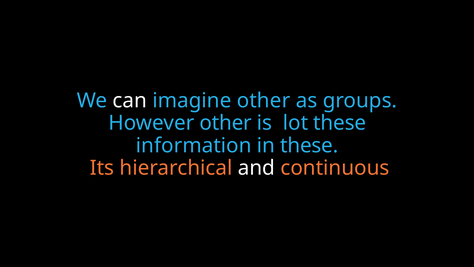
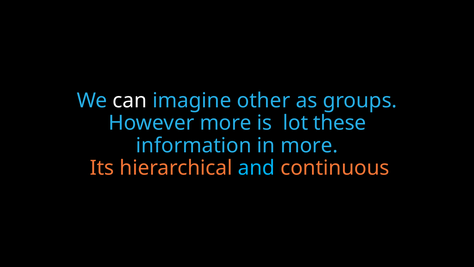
However other: other -> more (226, 123)
in these: these -> more (309, 145)
and colour: white -> light blue (256, 168)
